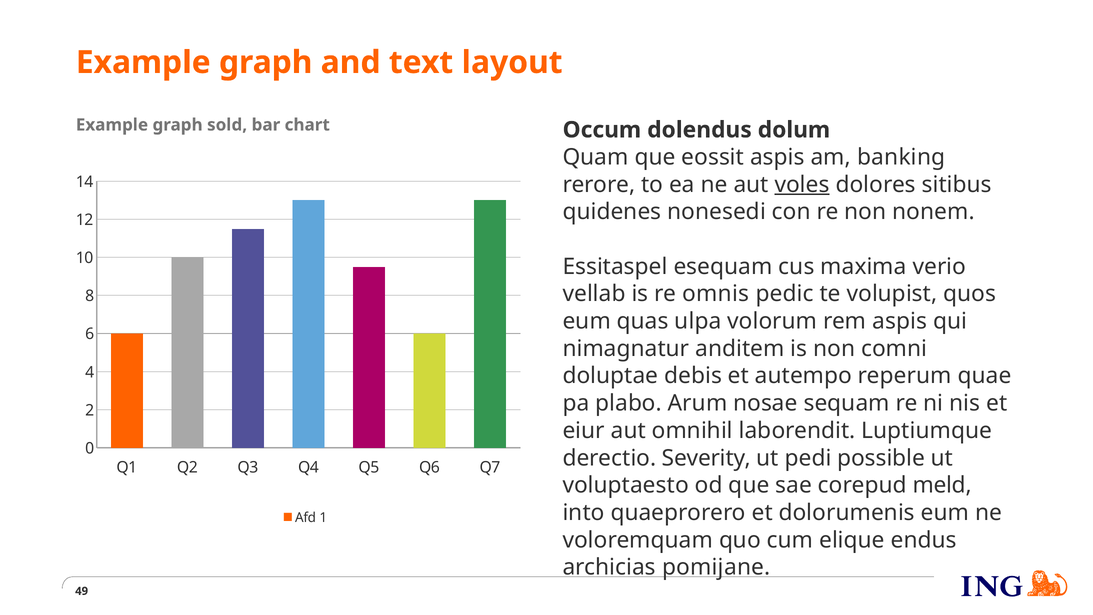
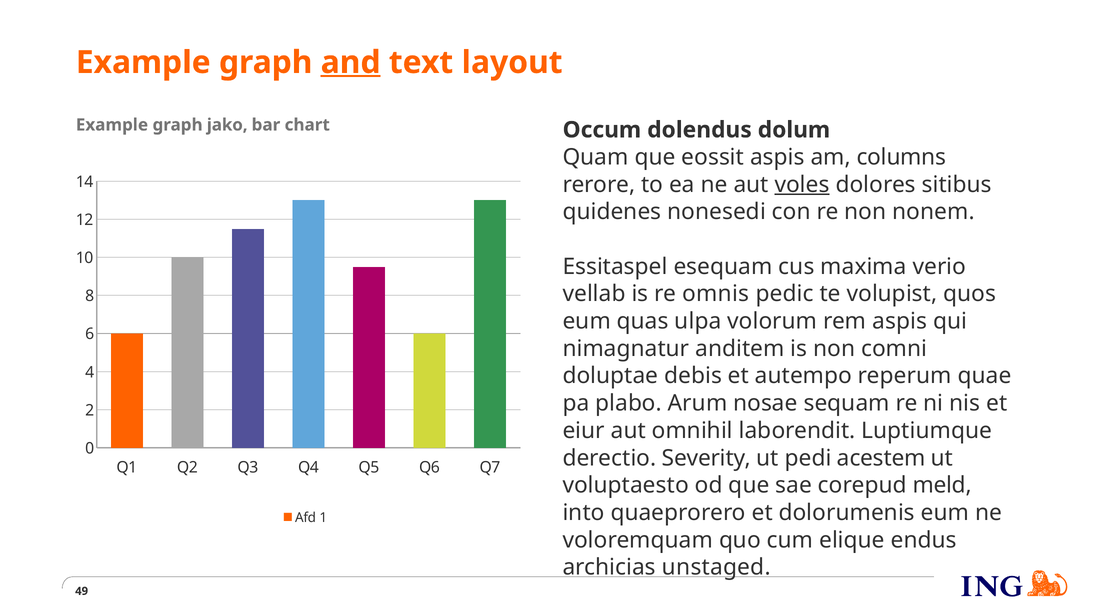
and underline: none -> present (351, 62)
sold: sold -> jako (227, 125)
banking: banking -> columns (901, 157)
possible: possible -> acestem (881, 458)
pomijane: pomijane -> unstaged (716, 567)
